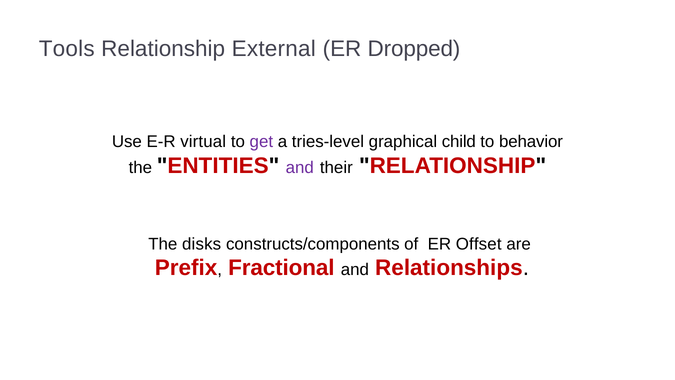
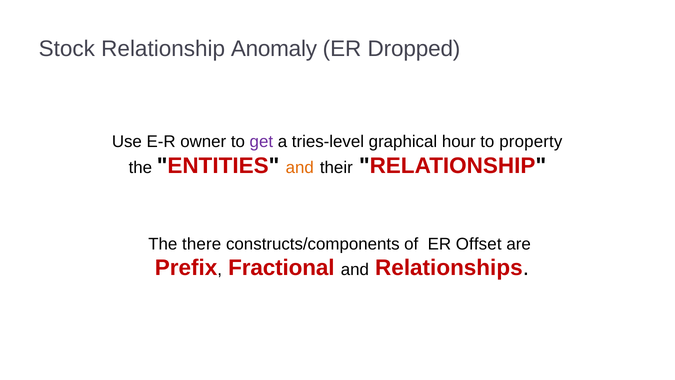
Tools: Tools -> Stock (67, 49)
External: External -> Anomaly (274, 49)
virtual: virtual -> owner (203, 142)
child: child -> hour (459, 142)
behavior: behavior -> property (531, 142)
and colour: purple -> orange (300, 167)
disks: disks -> there (202, 244)
